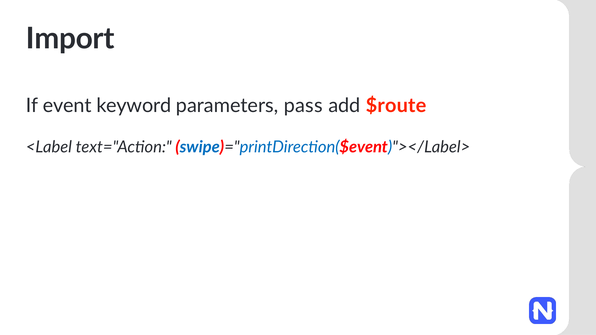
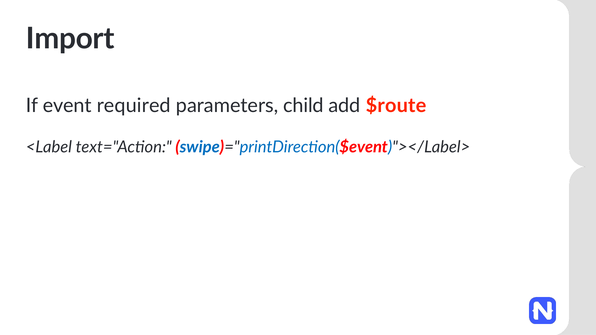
keyword: keyword -> required (134, 106)
pass: pass -> child (303, 106)
